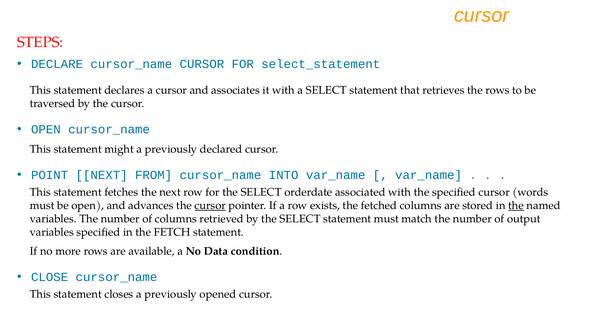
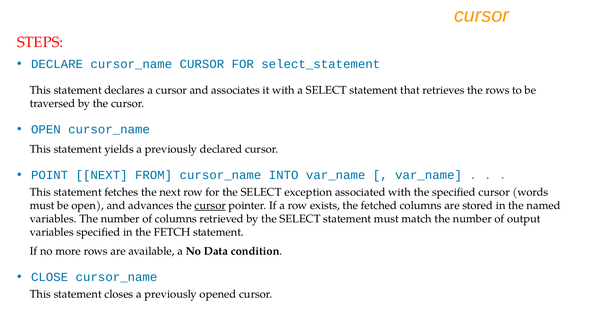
might: might -> yields (119, 149)
orderdate: orderdate -> exception (308, 192)
the underline: present -> none (516, 206)
